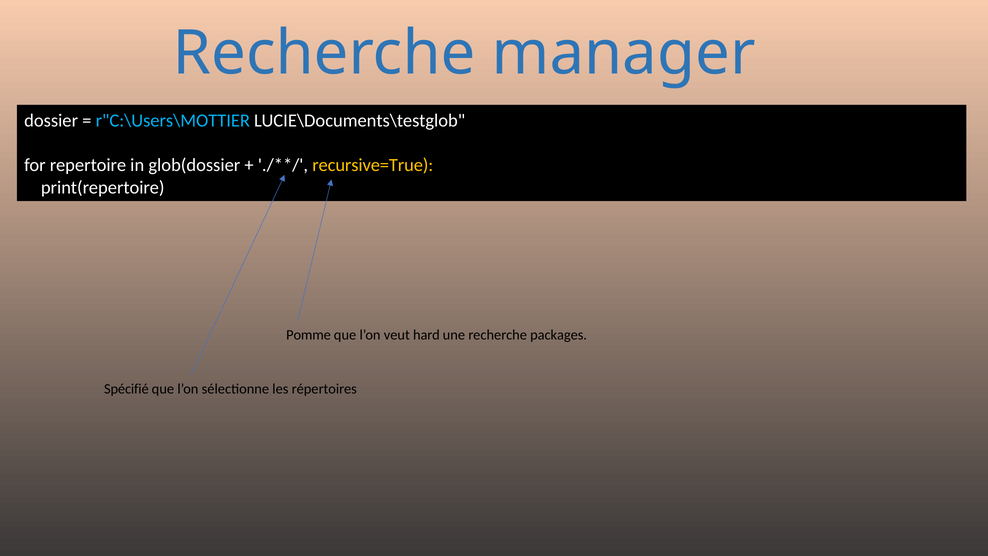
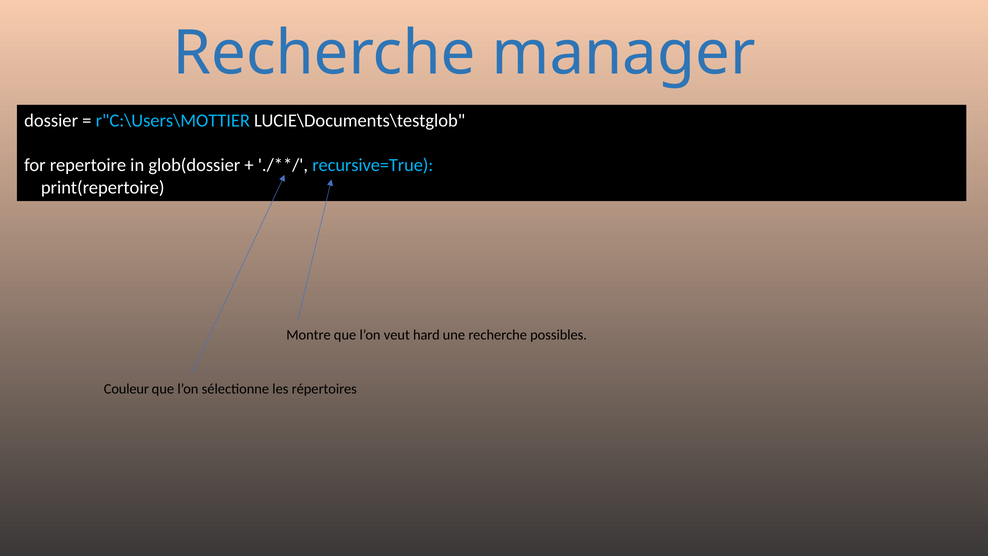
recursive=True colour: yellow -> light blue (373, 165)
Pomme: Pomme -> Montre (308, 335)
packages: packages -> possibles (559, 335)
Spécifié: Spécifié -> Couleur (126, 389)
